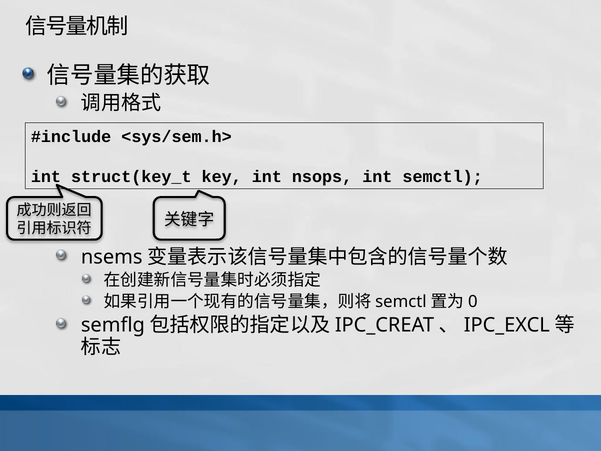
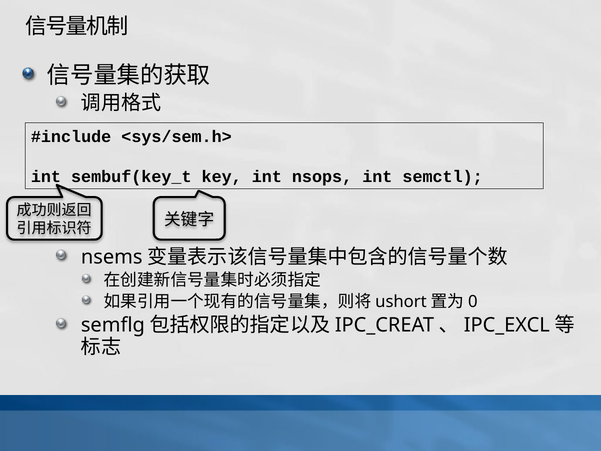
struct(key_t: struct(key_t -> sembuf(key_t (131, 177)
semctl: semctl -> ushort (401, 301)
